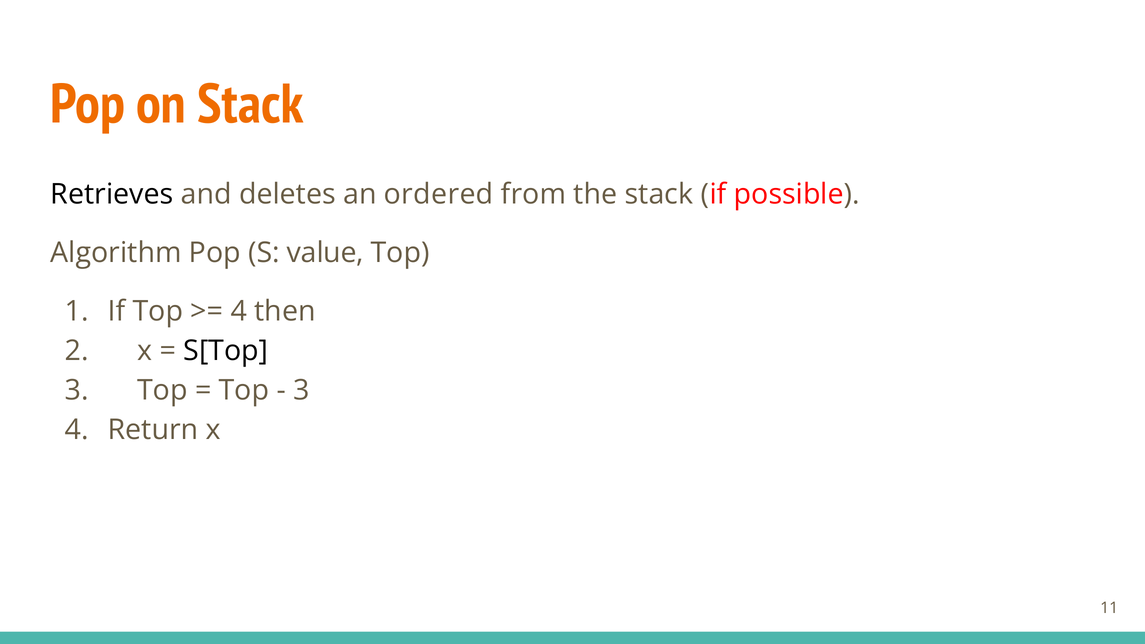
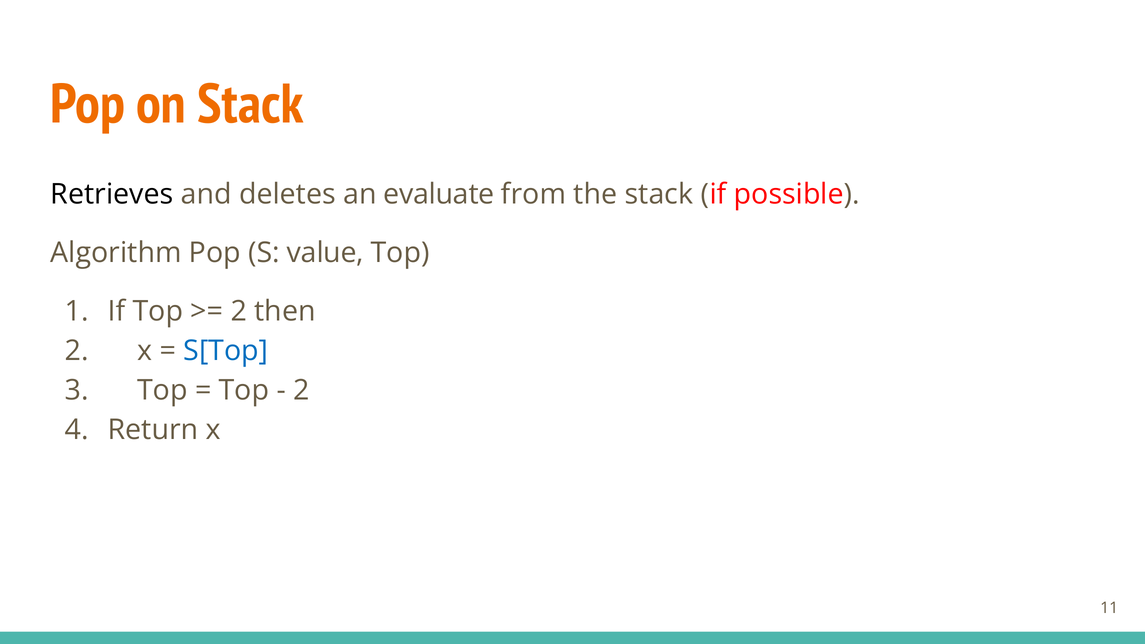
ordered: ordered -> evaluate (439, 194)
4: 4 -> 2 (239, 311)
S[Top colour: black -> blue (226, 351)
3: 3 -> 2 (301, 390)
